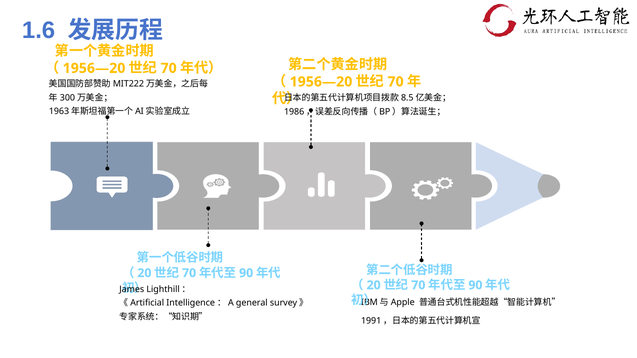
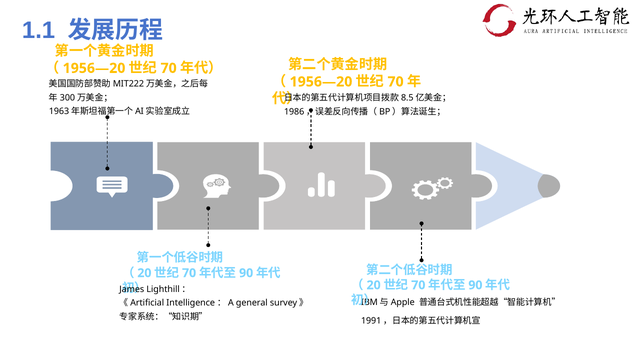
1.6: 1.6 -> 1.1 (39, 30)
